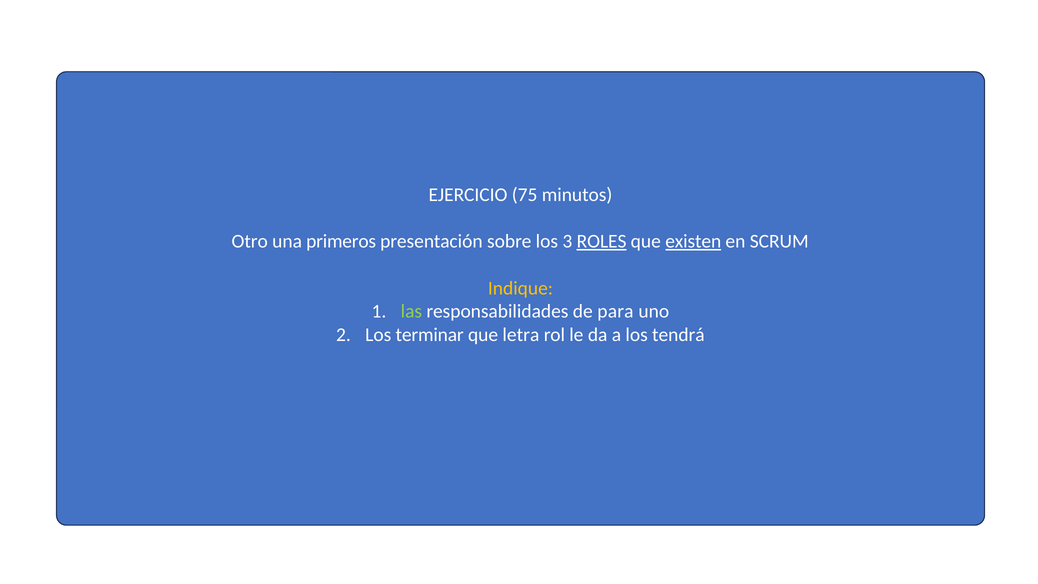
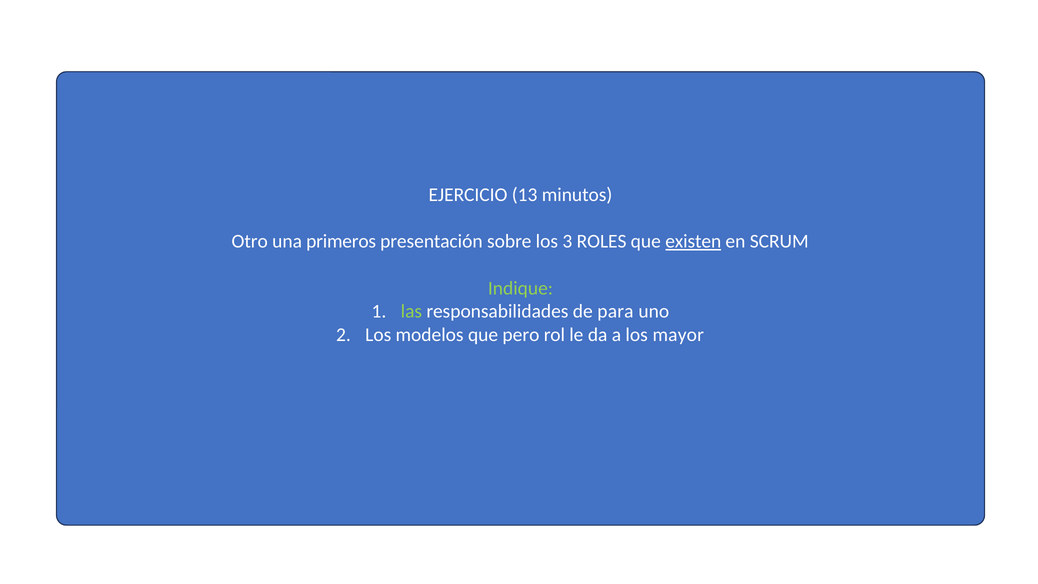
75: 75 -> 13 (525, 195)
ROLES underline: present -> none (602, 241)
Indique colour: yellow -> light green (520, 288)
terminar: terminar -> modelos (430, 335)
letra: letra -> pero (521, 335)
tendrá: tendrá -> mayor (678, 335)
